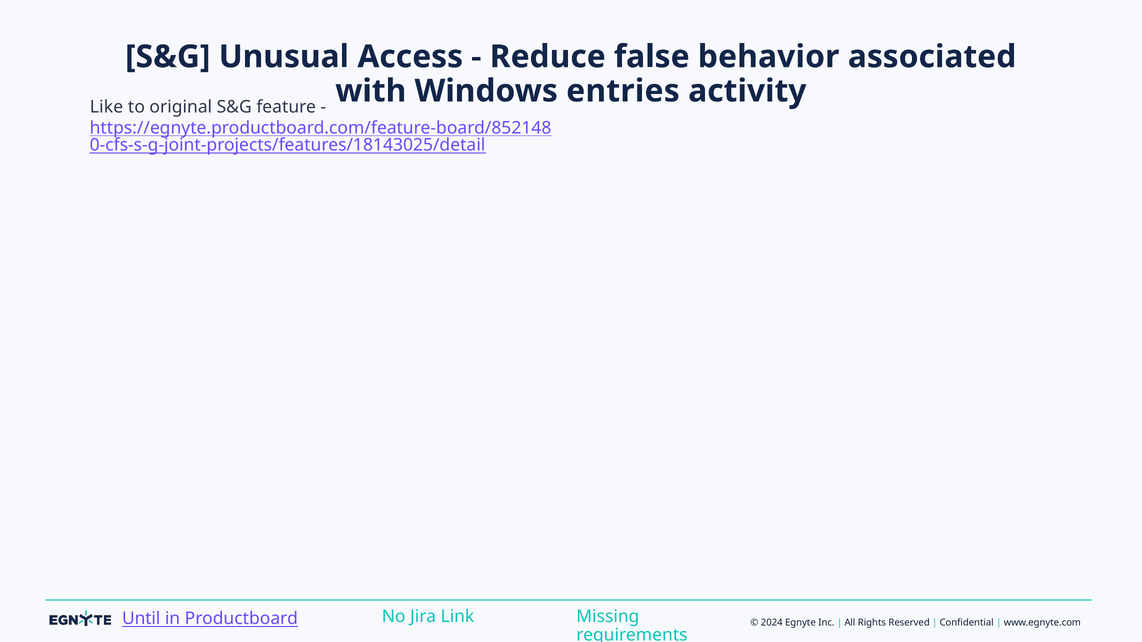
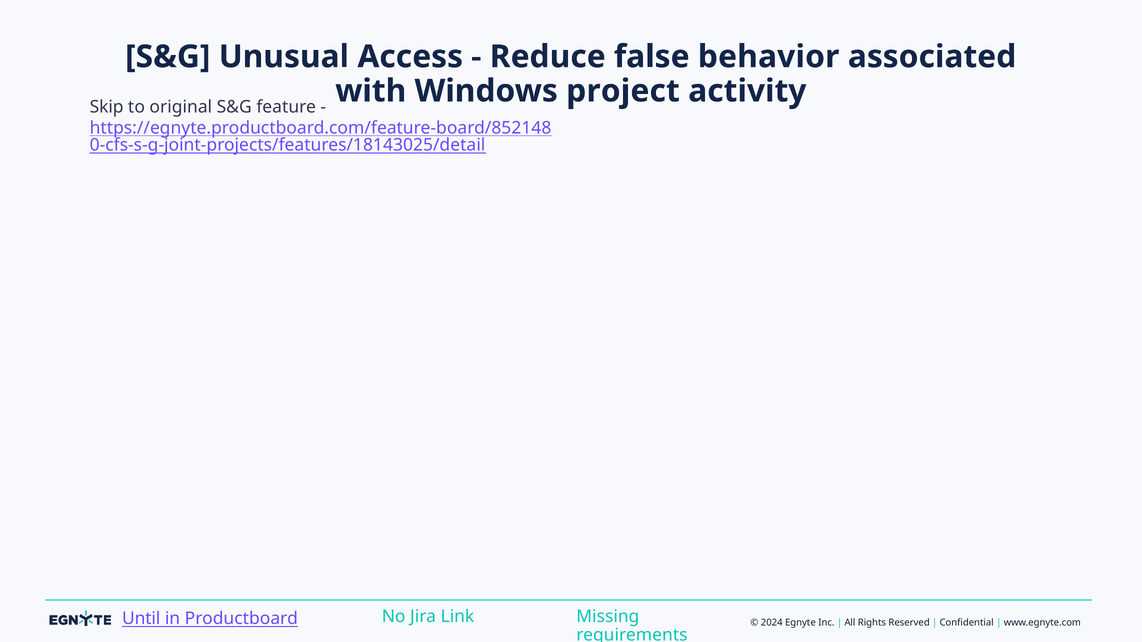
entries: entries -> project (623, 91)
Like: Like -> Skip (107, 107)
